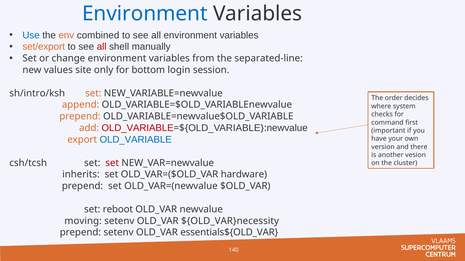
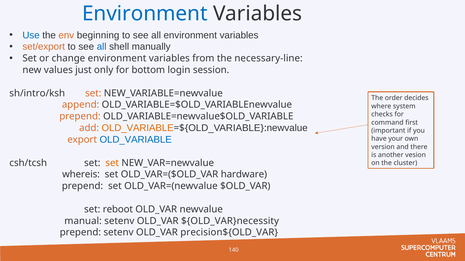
combined: combined -> beginning (98, 35)
all colour: red -> blue (102, 47)
separated-line: separated-line -> necessary-line (269, 59)
site: site -> just (83, 70)
OLD_VARIABLE colour: red -> orange (138, 128)
set colour: red -> orange (112, 163)
inherits: inherits -> whereis (81, 175)
moving: moving -> manual (83, 221)
essentials${OLD_VAR: essentials${OLD_VAR -> precision${OLD_VAR (229, 233)
